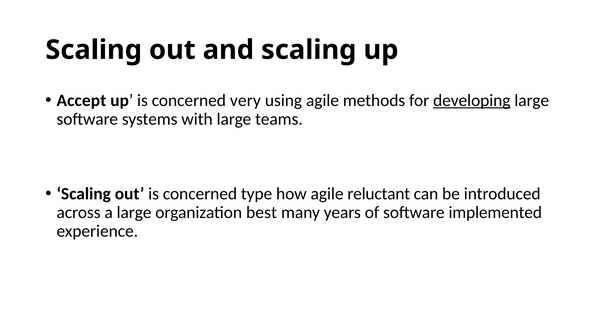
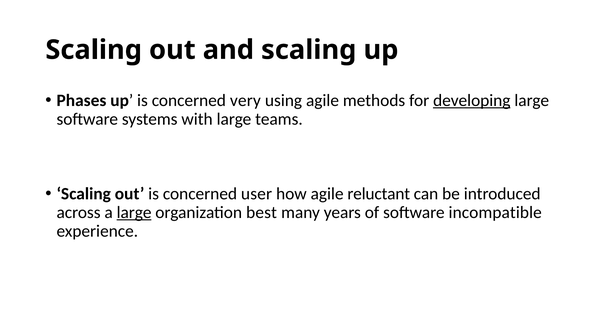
Accept: Accept -> Phases (81, 101)
type: type -> user (257, 194)
large underline: none -> present (134, 213)
implemented: implemented -> incompatible (495, 213)
